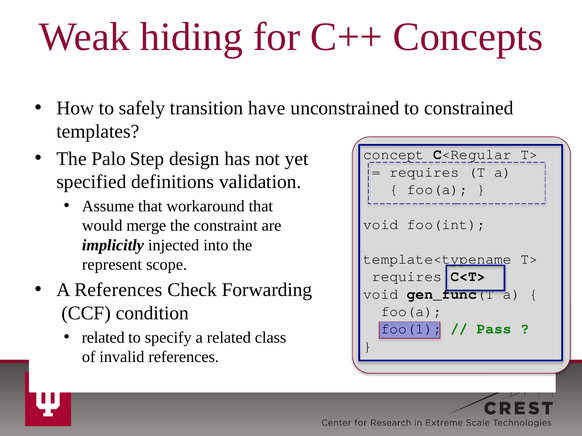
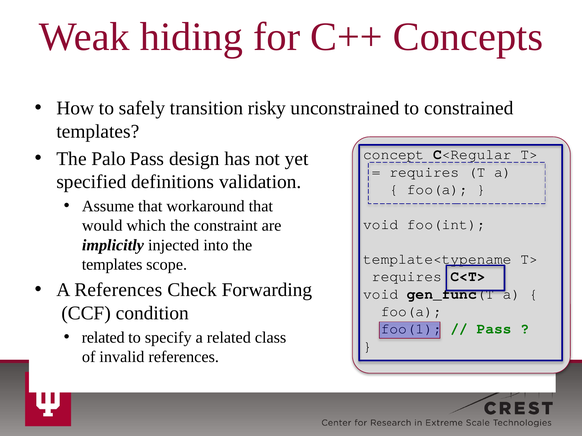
have: have -> risky (267, 108)
Palo Step: Step -> Pass (147, 159)
merge: merge -> which (146, 226)
represent: represent -> templates (112, 265)
